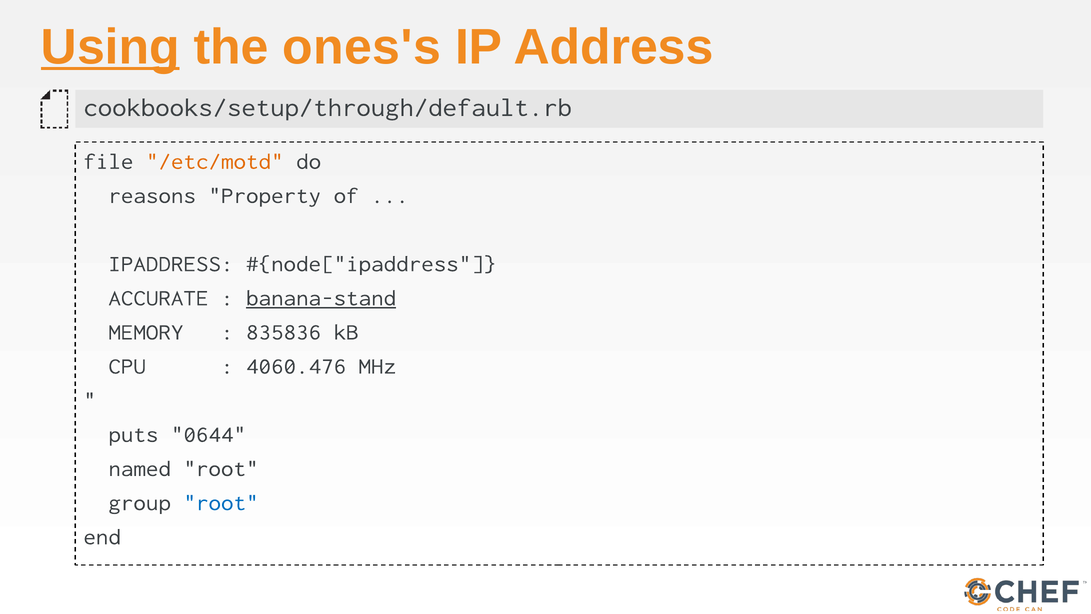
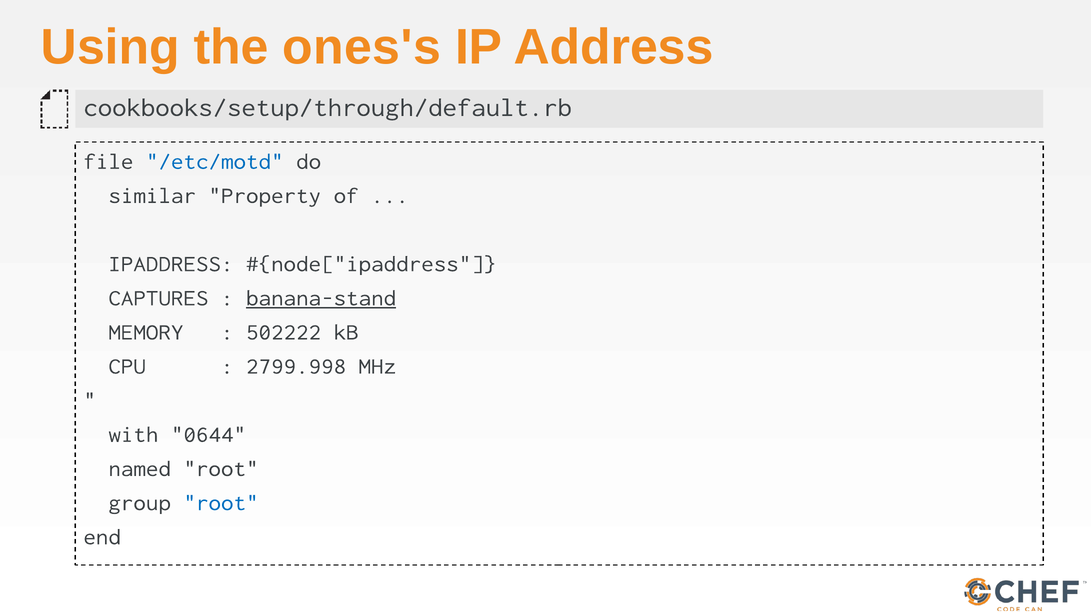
Using underline: present -> none (110, 47)
/etc/motd colour: orange -> blue (215, 161)
reasons: reasons -> similar (152, 195)
ACCURATE: ACCURATE -> CAPTURES (158, 298)
835836: 835836 -> 502222 (284, 332)
4060.476: 4060.476 -> 2799.998 (296, 366)
puts: puts -> with (133, 434)
